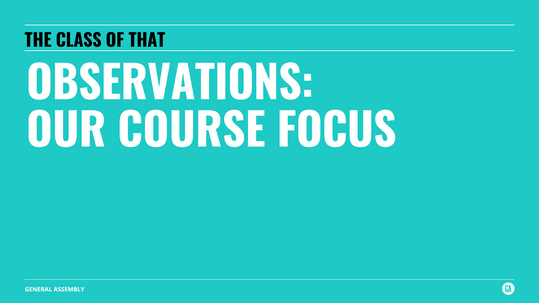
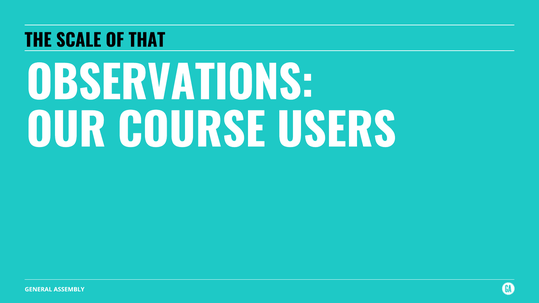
CLASS: CLASS -> SCALE (79, 41)
FOCUS: FOCUS -> USERS (337, 132)
